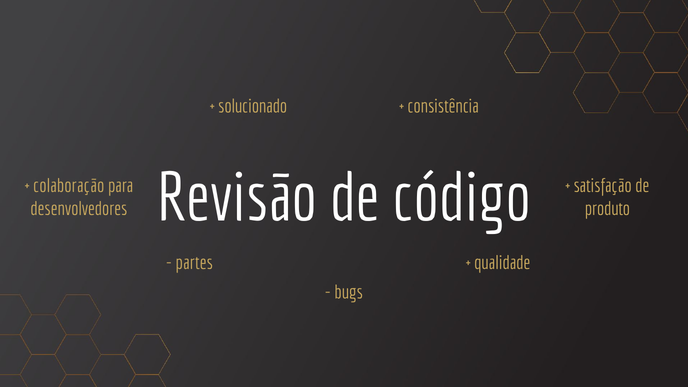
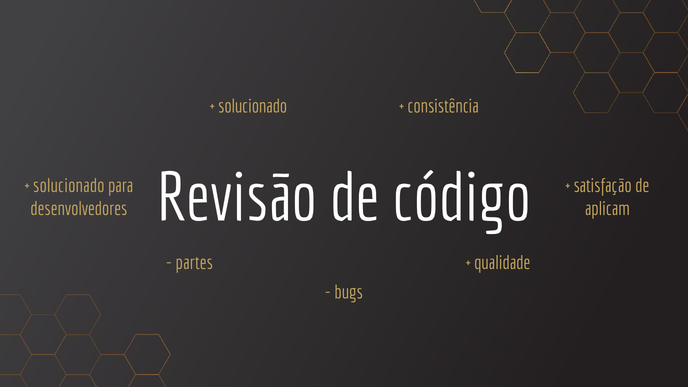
colaboração: colaboração -> solucionado (69, 186)
produto: produto -> aplicam (607, 209)
